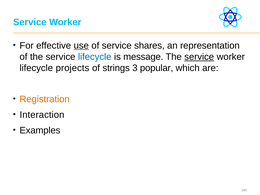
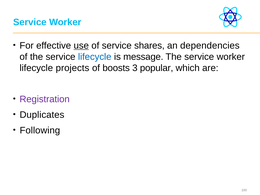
representation: representation -> dependencies (210, 46)
service underline: present -> none (199, 57)
strings: strings -> boosts (116, 68)
Registration colour: orange -> purple (45, 99)
Interaction: Interaction -> Duplicates (42, 115)
Examples: Examples -> Following (40, 130)
